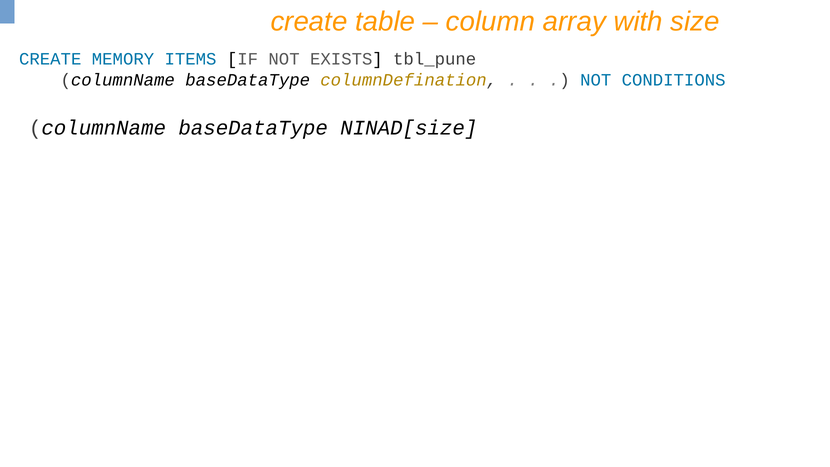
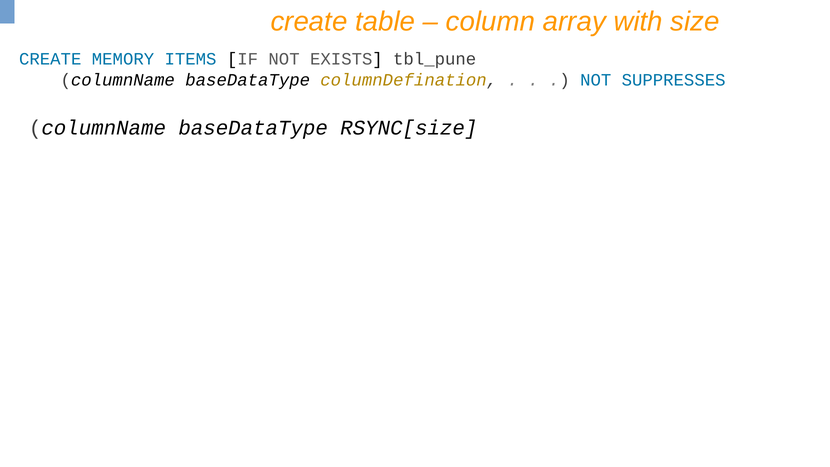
CONDITIONS: CONDITIONS -> SUPPRESSES (674, 80)
NINAD[size: NINAD[size -> RSYNC[size (409, 128)
